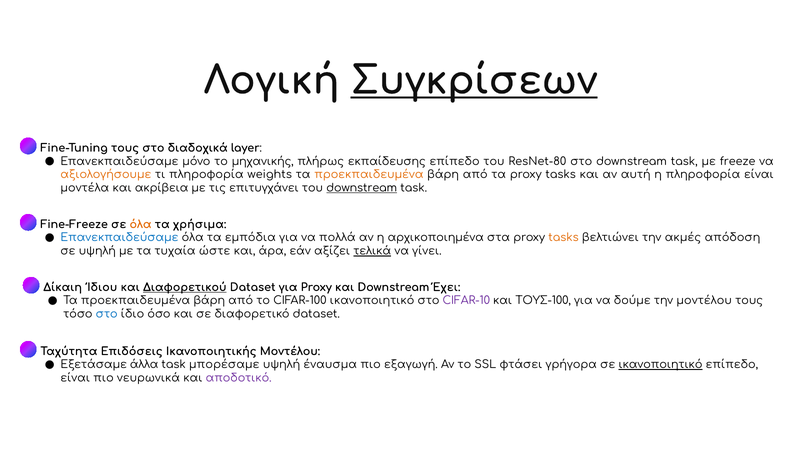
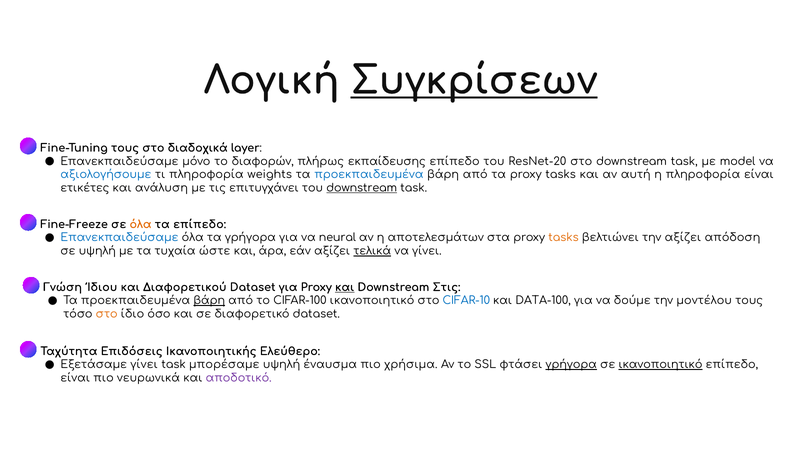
μηχανικής: μηχανικής -> διαφορών (263, 161)
ResNet-80: ResNet-80 -> ResNet-20 (537, 161)
freeze: freeze -> model (738, 161)
αξιολογήσουμε colour: orange -> blue (106, 175)
προεκπαιδευμένα colour: orange -> blue (369, 175)
μοντέλα: μοντέλα -> ετικέτες (85, 188)
ακρίβεια: ακρίβεια -> ανάλυση (162, 188)
τα χρήσιμα: χρήσιμα -> επίπεδο (200, 224)
τα εμπόδια: εμπόδια -> γρήγορα (250, 238)
πολλά: πολλά -> neural (337, 238)
αρχικοποιημένα: αρχικοποιημένα -> αποτελεσμάτων (436, 238)
την ακμές: ακμές -> αξίζει (683, 238)
Δίκαιη: Δίκαιη -> Γνώση (63, 287)
Διαφορετικού underline: present -> none (185, 287)
και underline: none -> present (345, 287)
Έχει: Έχει -> Στις (446, 287)
βάρη underline: none -> present (209, 300)
CIFAR-10 colour: purple -> blue (466, 300)
ΤΟΥΣ-100: ΤΟΥΣ-100 -> DATA-100 (543, 300)
στο colour: blue -> orange (107, 314)
Ικανοποιητικής Μοντέλου: Μοντέλου -> Ελεύθερο (290, 351)
Εξετάσαμε άλλα: άλλα -> γίνει (144, 364)
εξαγωγή: εξαγωγή -> χρήσιμα (411, 364)
γρήγορα underline: none -> present (571, 364)
